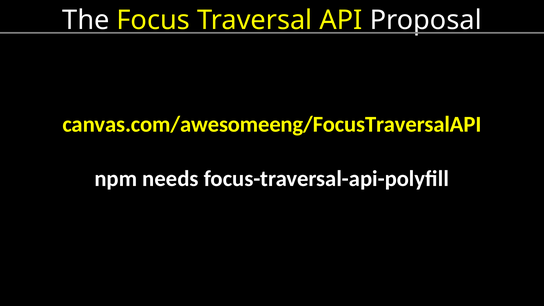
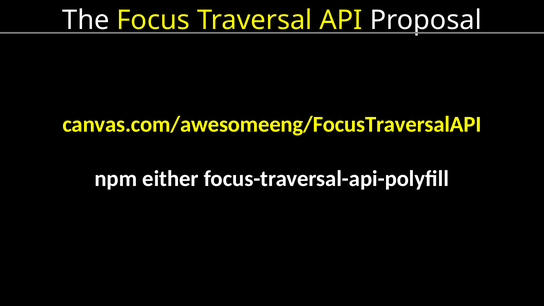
needs: needs -> either (171, 179)
